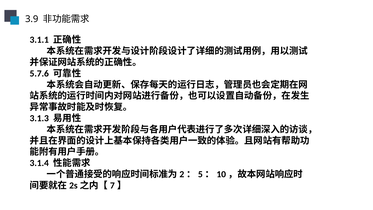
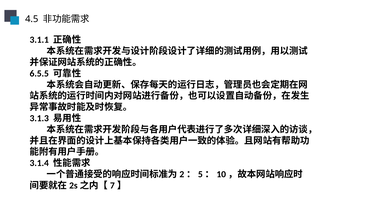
3.9: 3.9 -> 4.5 (32, 19)
5.7.6: 5.7.6 -> 6.5.5 (39, 73)
